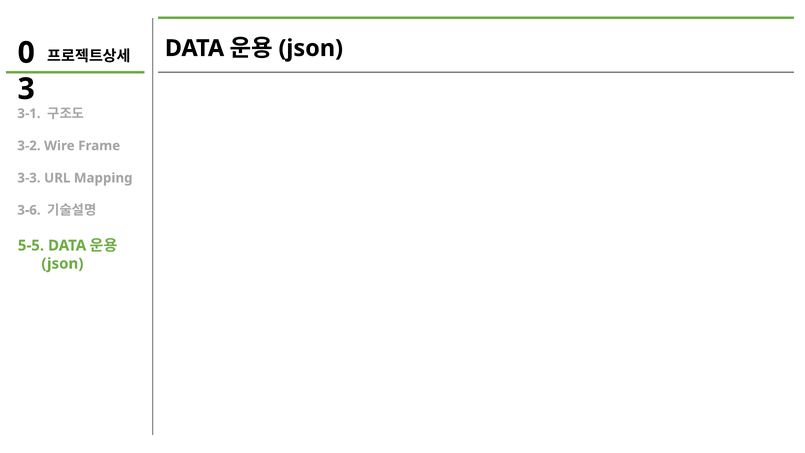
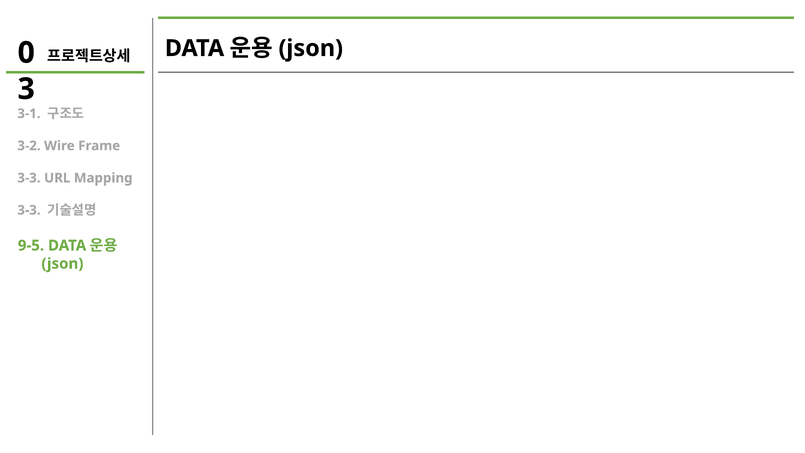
3-6: 3-6 -> 3-3 (29, 210)
5-5: 5-5 -> 9-5 (31, 245)
